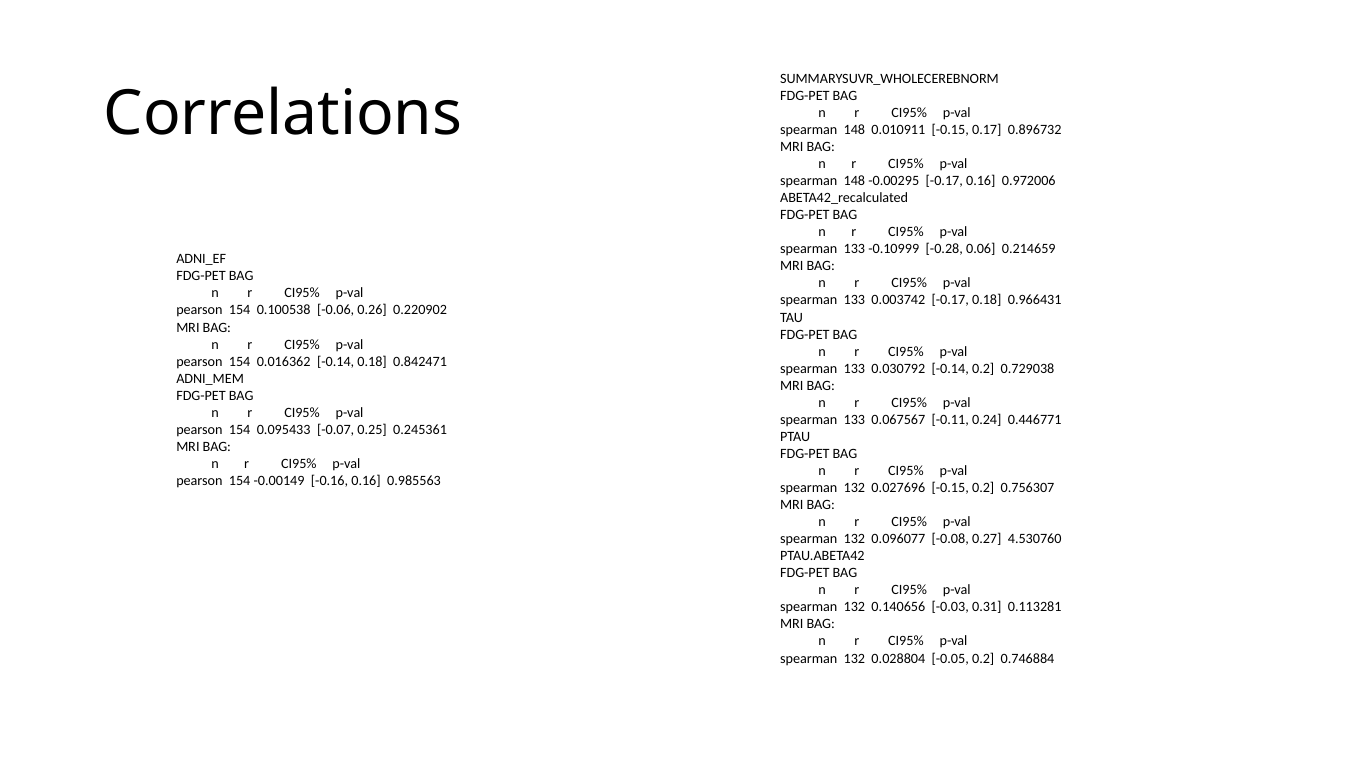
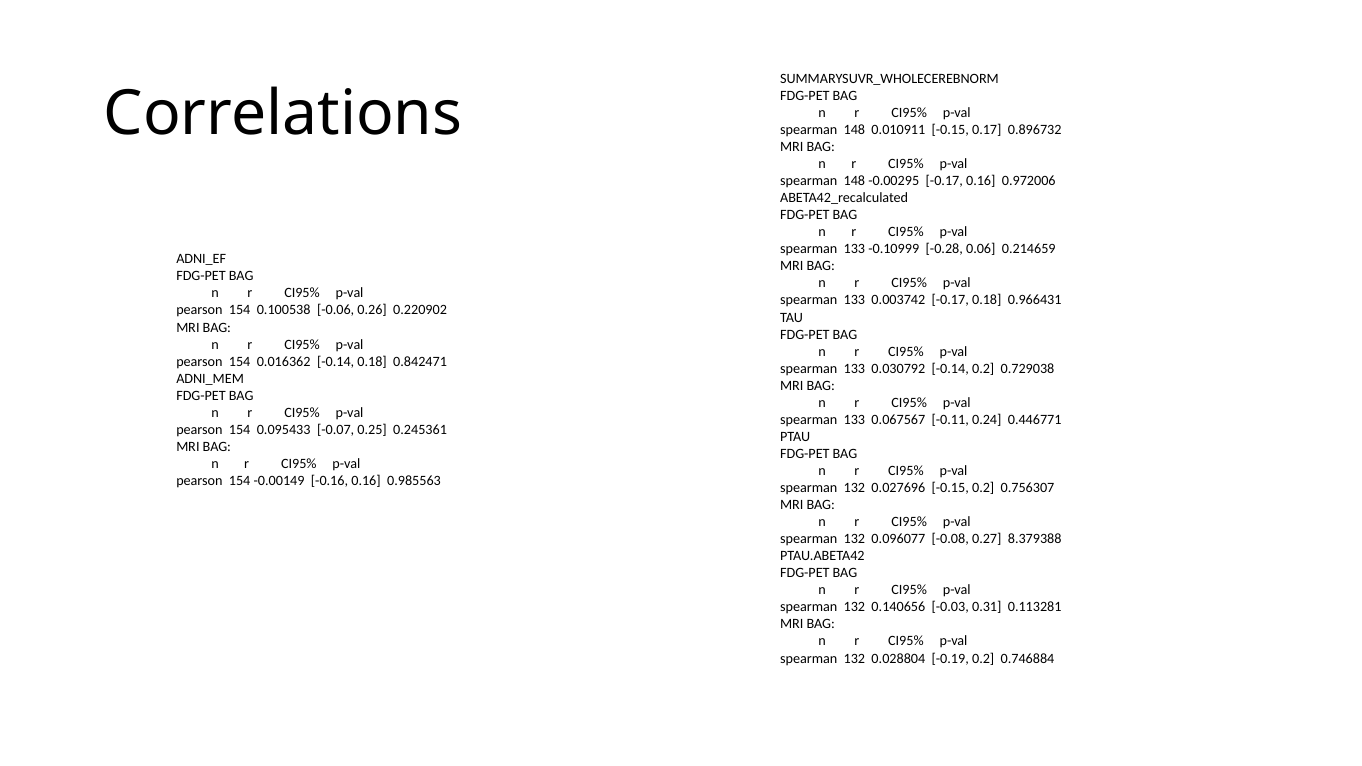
4.530760: 4.530760 -> 8.379388 (1035, 539)
-0.05: -0.05 -> -0.19 (950, 658)
